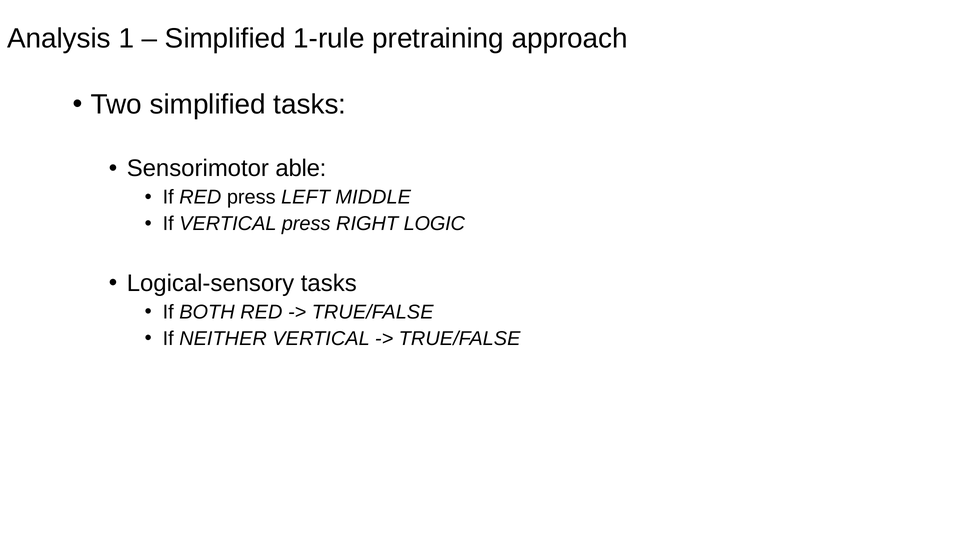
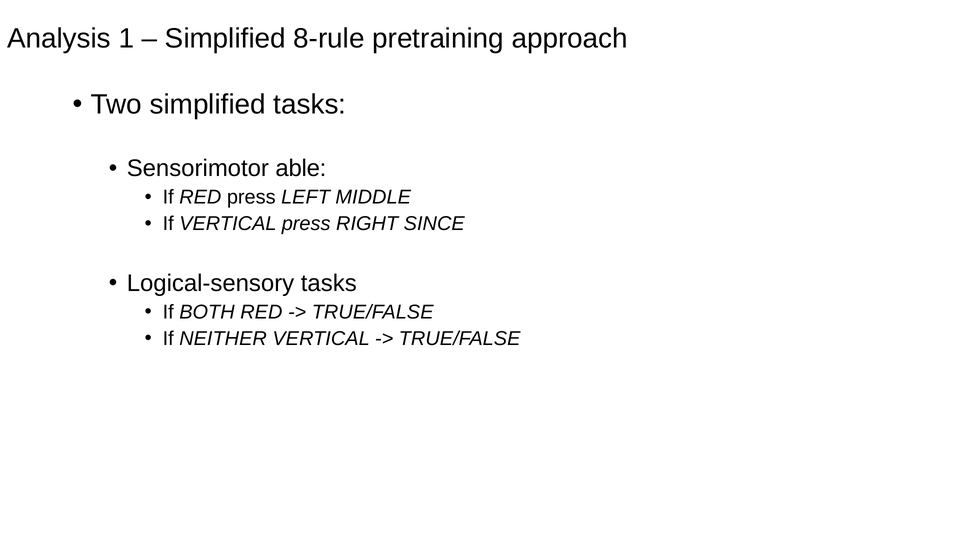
1-rule: 1-rule -> 8-rule (329, 39)
LOGIC: LOGIC -> SINCE (434, 224)
